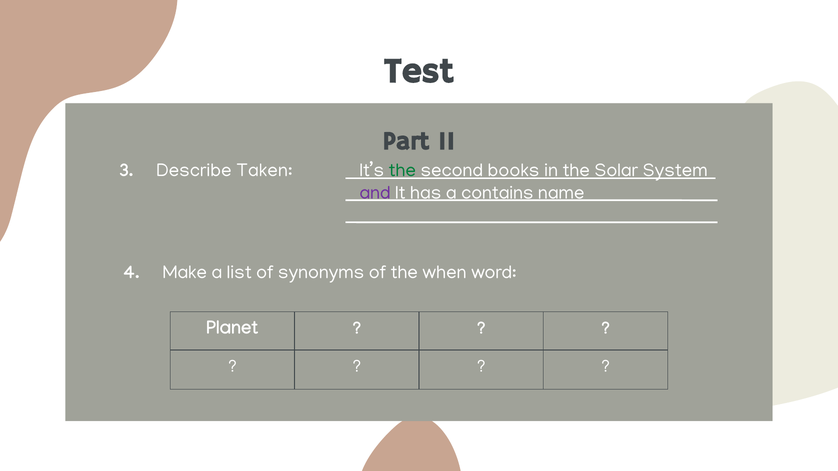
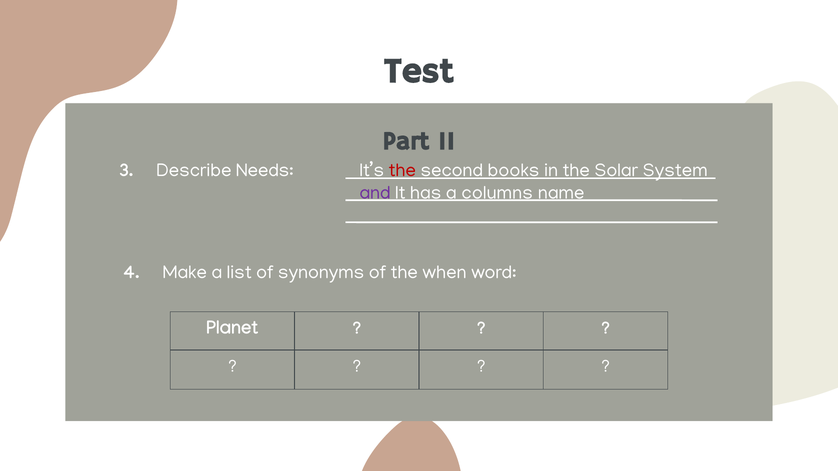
Taken: Taken -> Needs (265, 170)
the colour: green -> red (402, 170)
contains: contains -> columns (497, 193)
